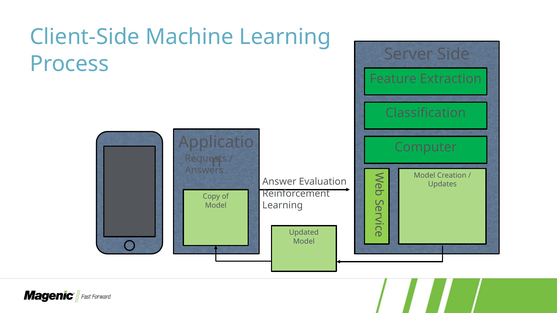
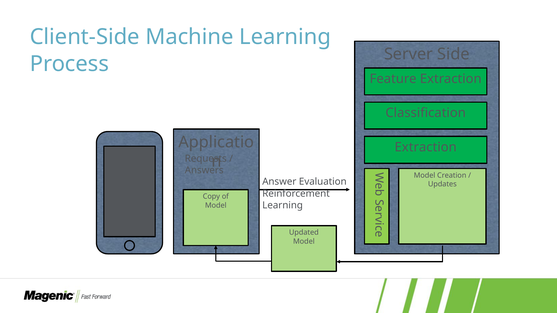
Computer: Computer -> Extraction (426, 147)
